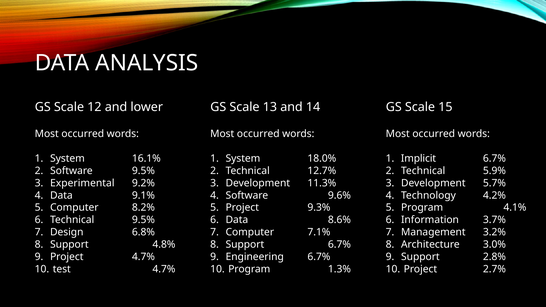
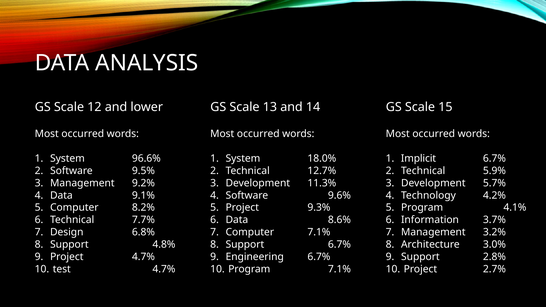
16.1%: 16.1% -> 96.6% (146, 159)
Experimental: Experimental -> Management (82, 183)
Technical 9.5%: 9.5% -> 7.7% (143, 220)
Program 1.3%: 1.3% -> 7.1% (339, 269)
